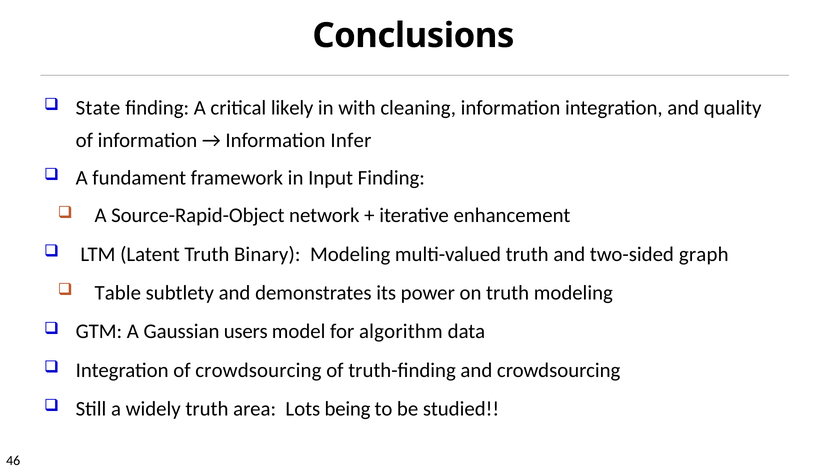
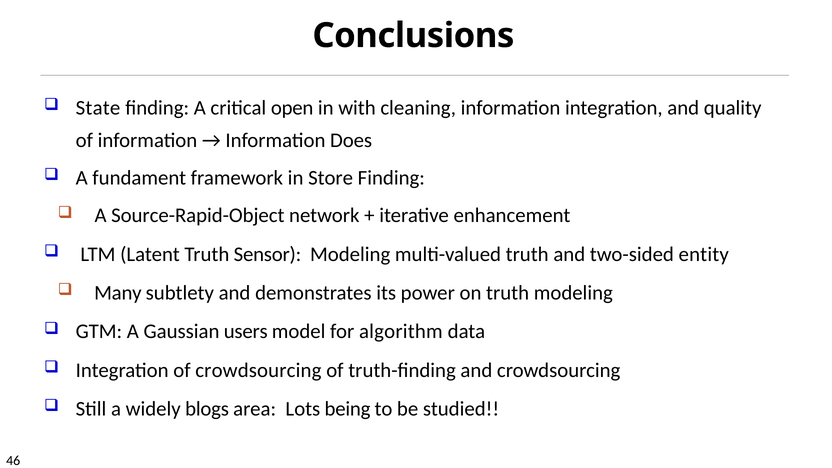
likely: likely -> open (292, 108)
Infer: Infer -> Does (351, 140)
Input: Input -> Store (331, 178)
Binary: Binary -> Sensor (267, 254)
graph: graph -> entity (704, 254)
Table: Table -> Many (118, 293)
widely truth: truth -> blogs (207, 409)
